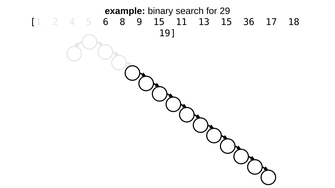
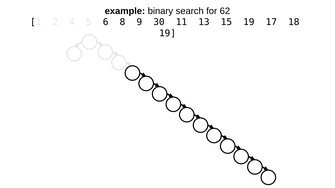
29: 29 -> 62 (225, 11)
9 15: 15 -> 30 (159, 22)
15 36: 36 -> 19 (249, 22)
